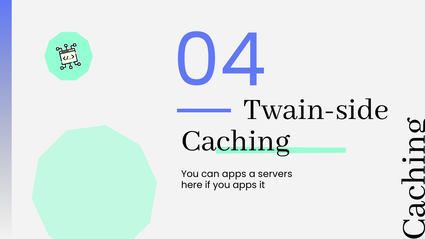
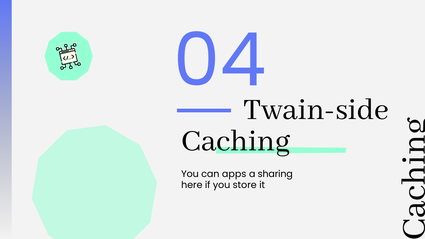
servers: servers -> sharing (275, 174)
you apps: apps -> store (245, 185)
